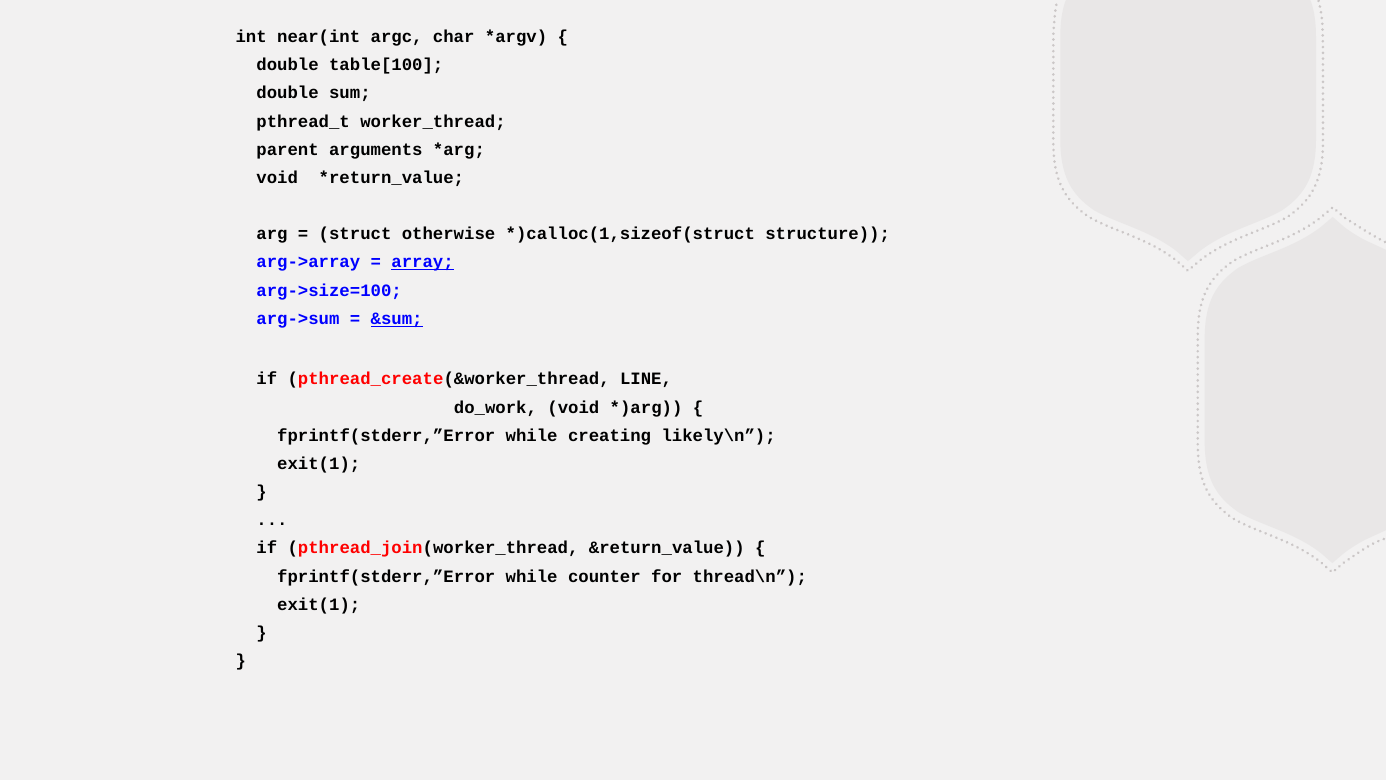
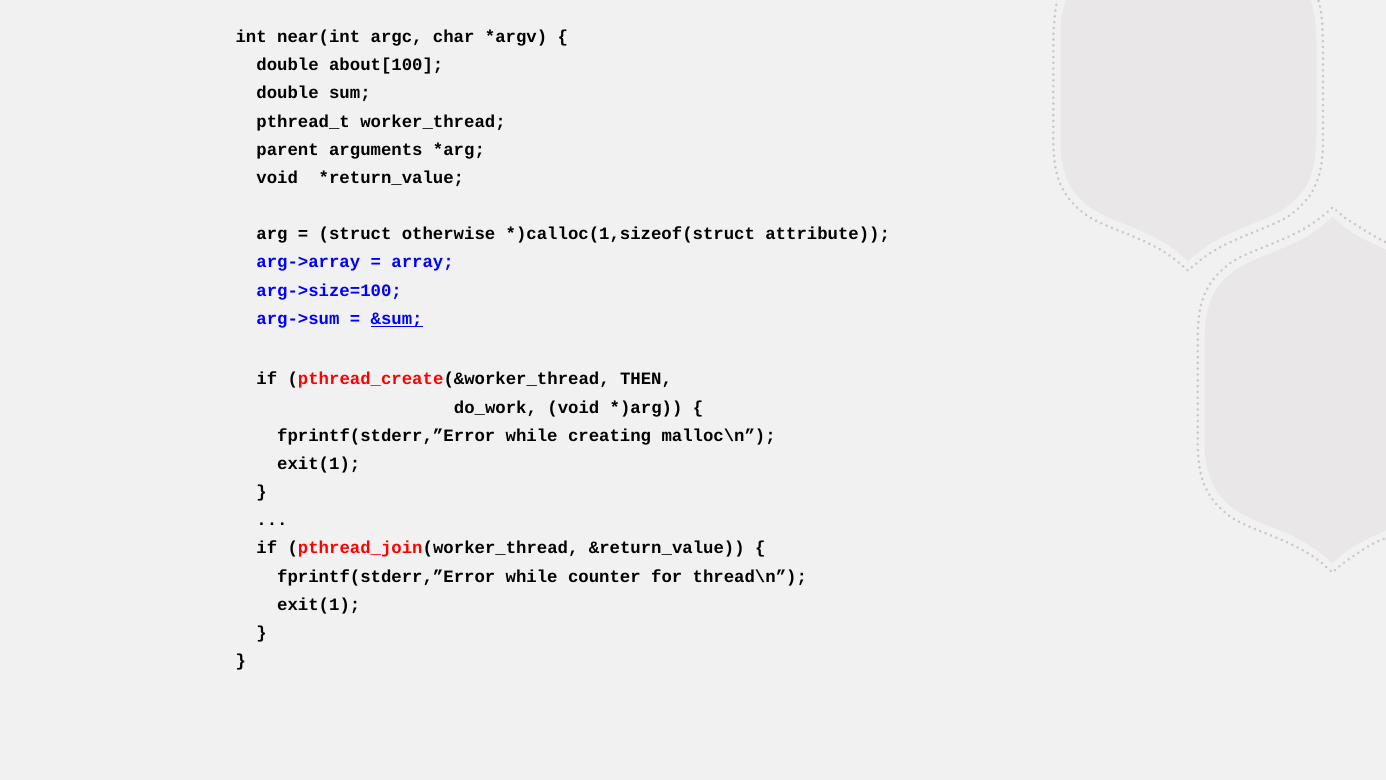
table[100: table[100 -> about[100 (386, 65)
structure: structure -> attribute (828, 234)
array underline: present -> none (423, 262)
LINE: LINE -> THEN (646, 379)
likely\n: likely\n -> malloc\n (719, 435)
